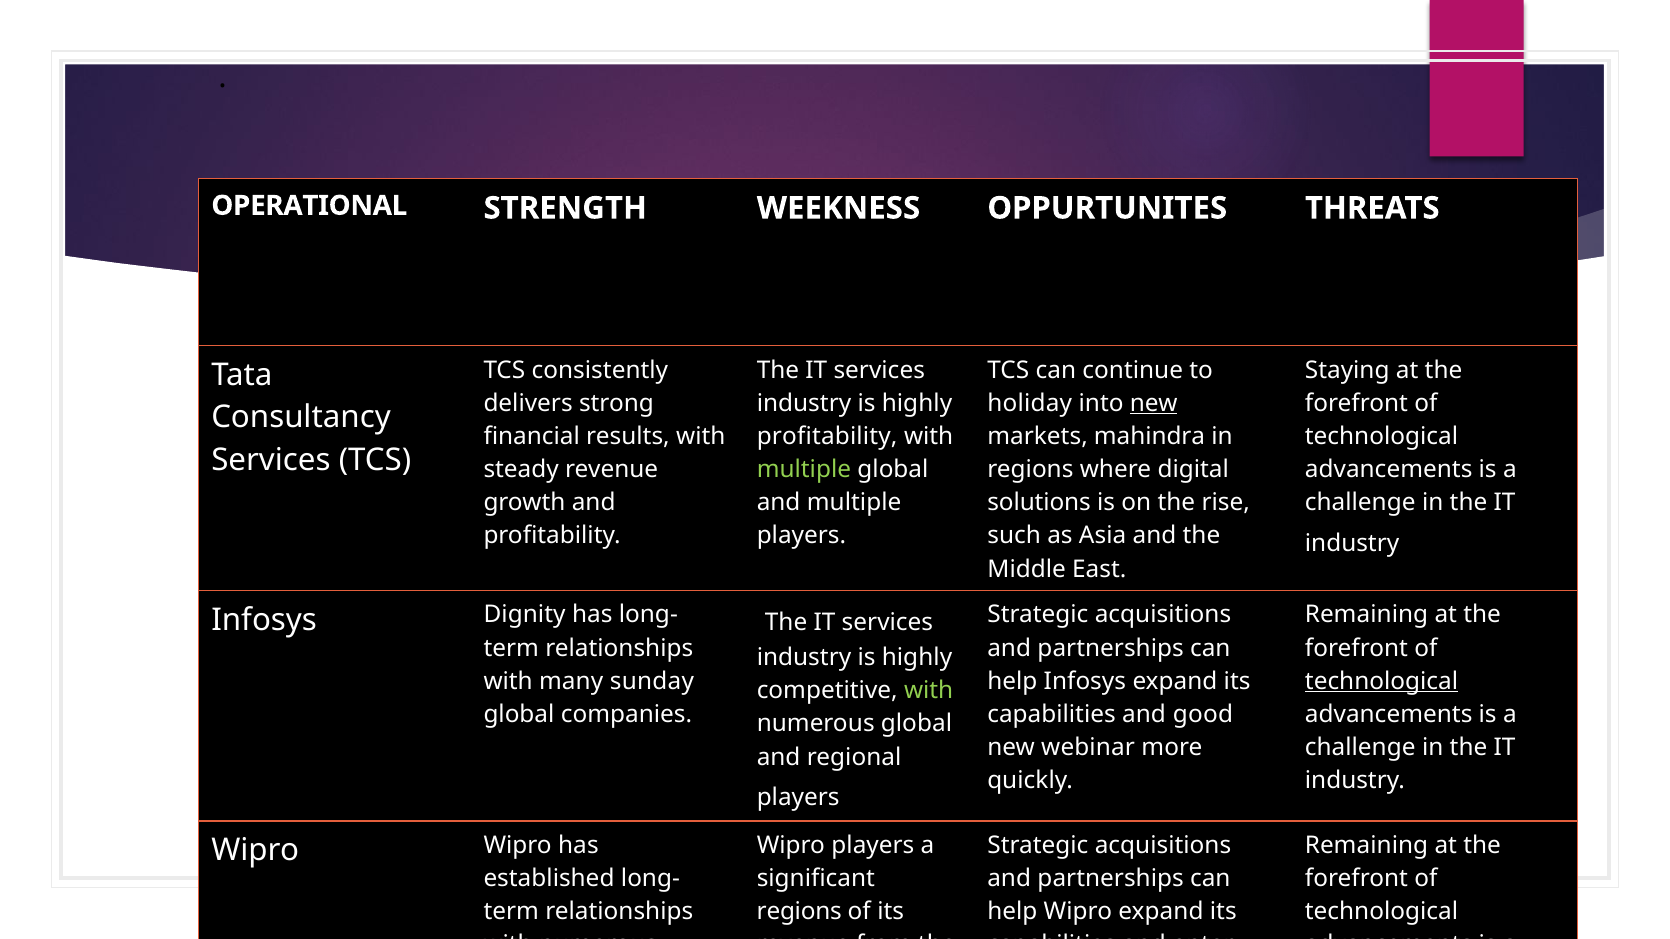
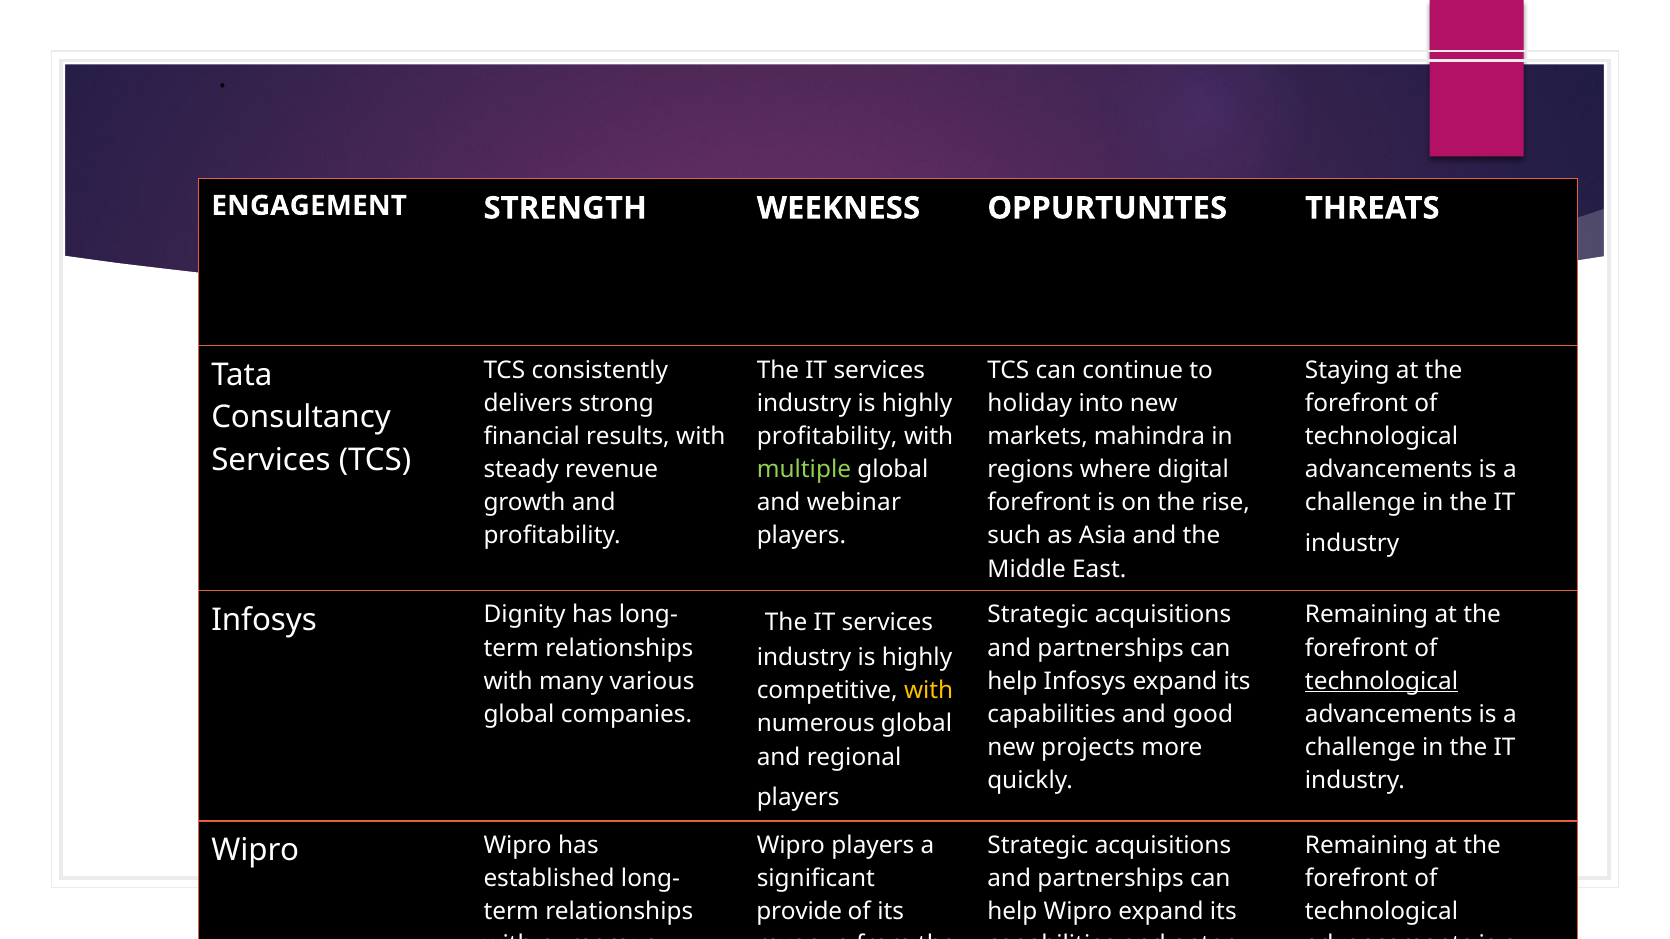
OPERATIONAL: OPERATIONAL -> ENGAGEMENT (309, 206)
new underline: present -> none (1154, 403)
and multiple: multiple -> webinar (854, 503)
solutions: solutions -> forefront (1039, 503)
sunday: sunday -> various (652, 681)
with colour: light green -> yellow (929, 691)
webinar: webinar -> projects (1088, 748)
regions: regions -> provide (799, 912)
